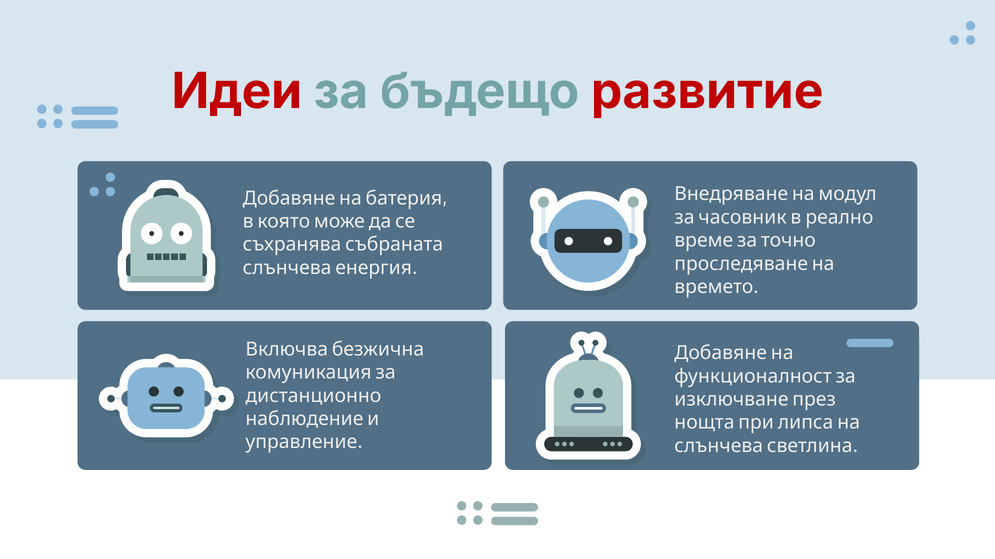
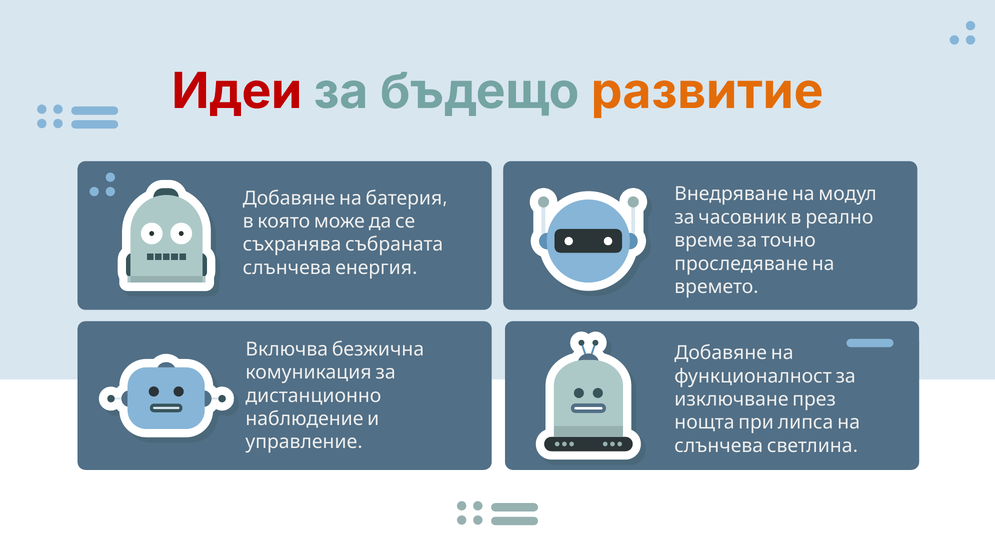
развитие colour: red -> orange (707, 92)
